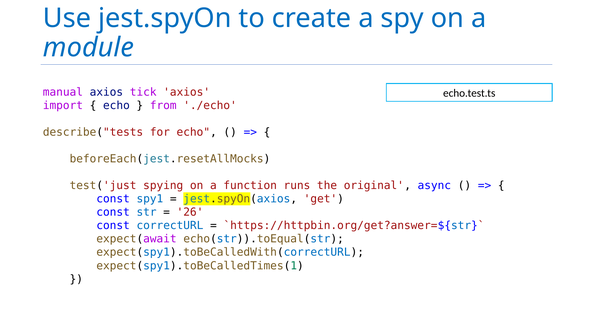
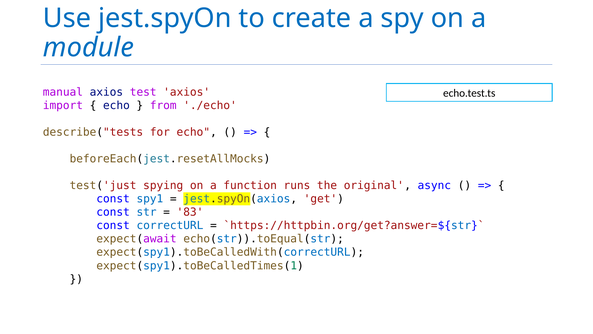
tick: tick -> test (143, 92)
26: 26 -> 83 (190, 212)
